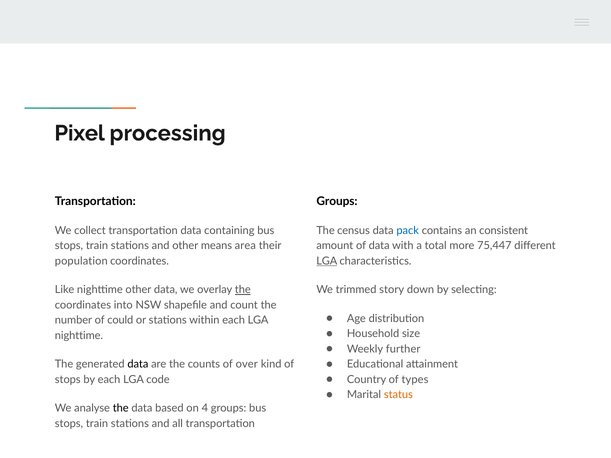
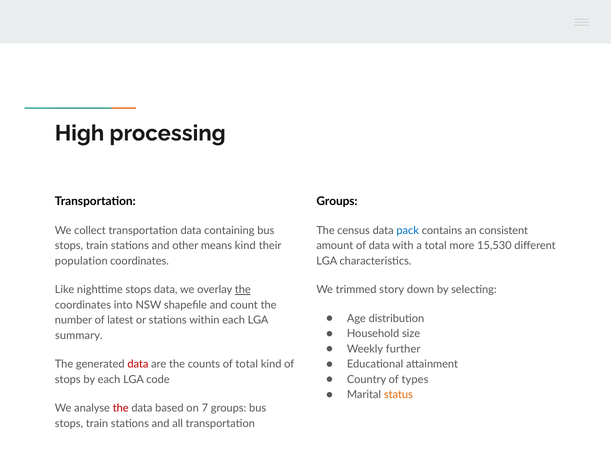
Pixel: Pixel -> High (80, 133)
means area: area -> kind (245, 246)
75,447: 75,447 -> 15,530 (494, 246)
LGA underline: present -> none (327, 261)
nighttime other: other -> stops (138, 290)
could: could -> latest (120, 320)
nighttime: nighttime -> summary (79, 336)
data colour: black -> red (138, 364)
of over: over -> total (247, 364)
the colour: black -> red (121, 408)
4: 4 -> 7 (205, 408)
